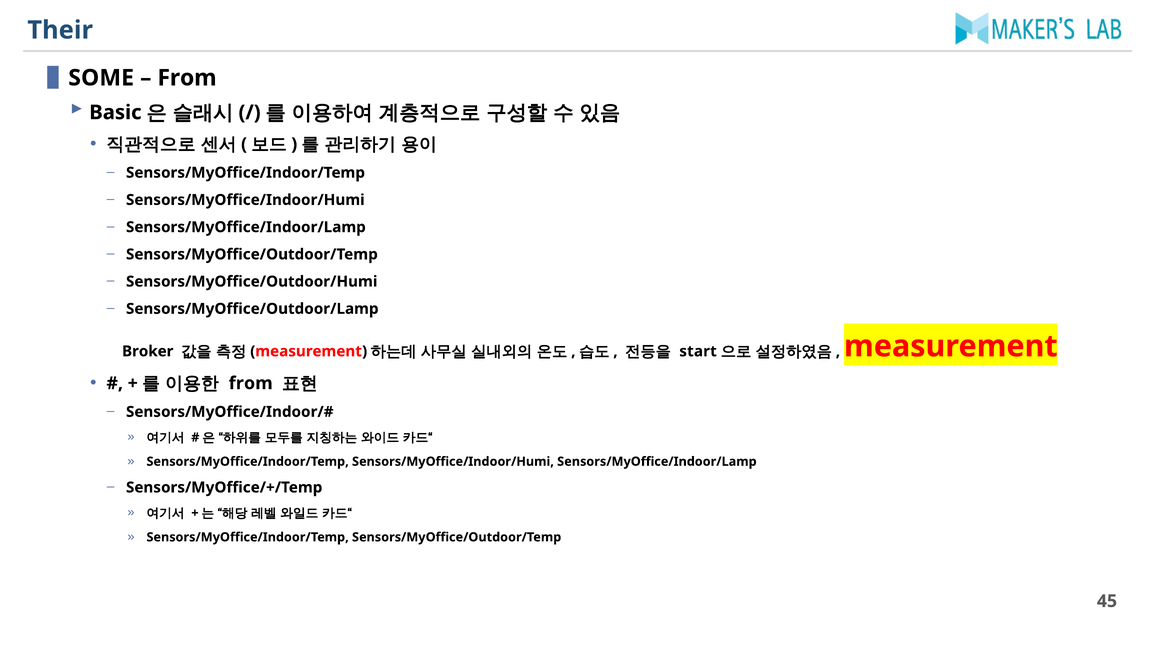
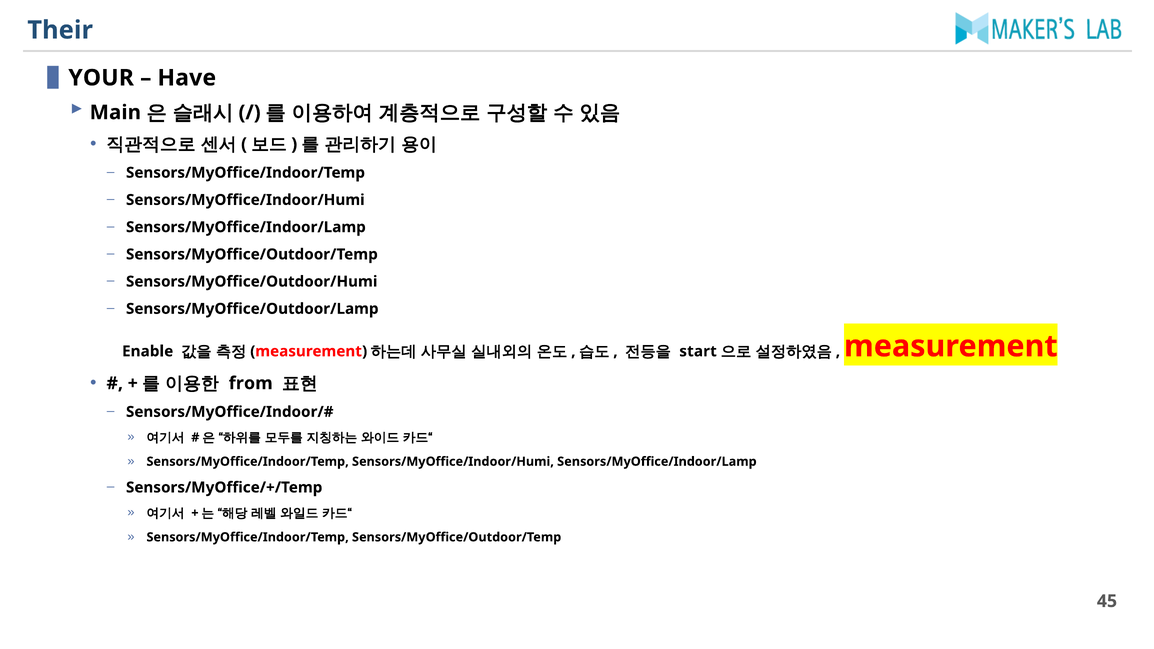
SOME: SOME -> YOUR (101, 78)
From: From -> Have (187, 78)
Basic: Basic -> Main (115, 112)
Broker: Broker -> Enable (148, 351)
